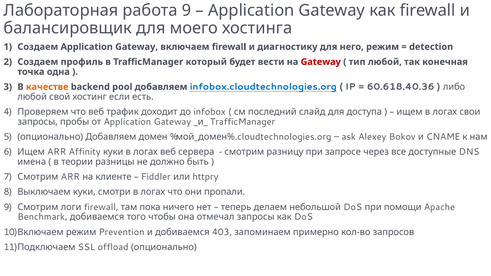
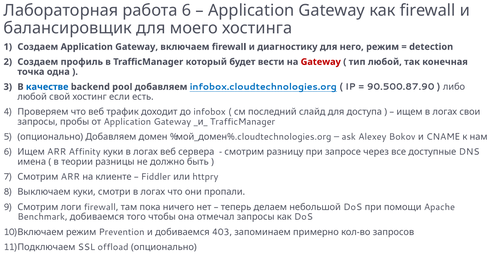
работа 9: 9 -> 6 (187, 11)
качестве colour: orange -> blue (47, 87)
60.618.40.36: 60.618.40.36 -> 90.500.87.90 (401, 87)
